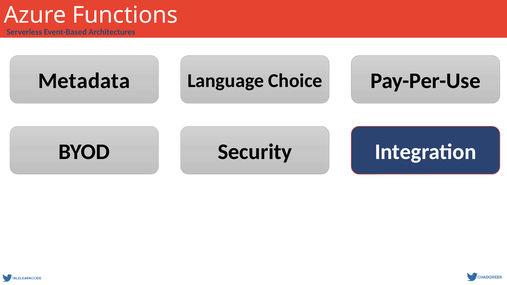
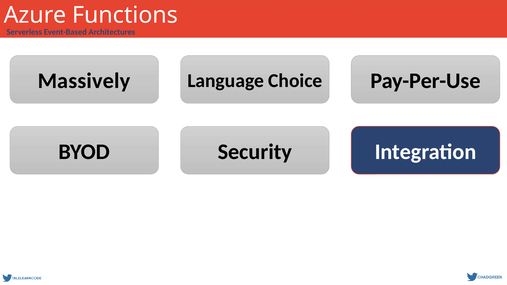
Metadata: Metadata -> Massively (84, 81)
